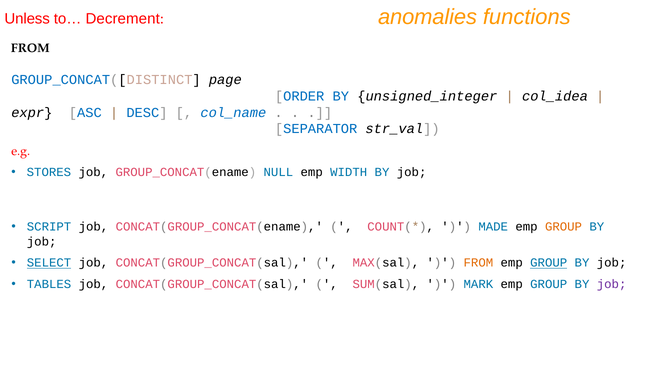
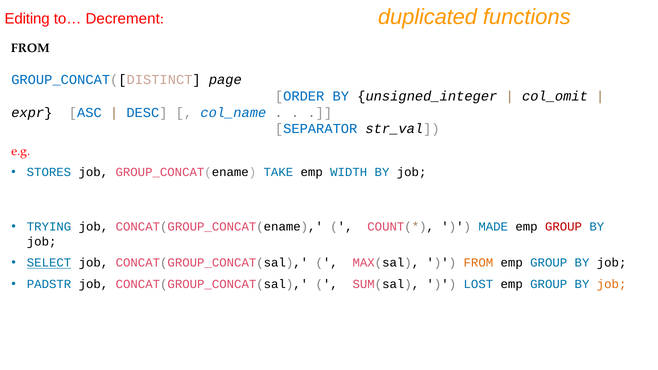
anomalies: anomalies -> duplicated (427, 17)
Unless: Unless -> Editing (27, 19)
col_idea: col_idea -> col_omit (555, 96)
NULL: NULL -> TAKE (278, 172)
SCRIPT: SCRIPT -> TRYING (49, 227)
GROUP colour: orange -> red (564, 227)
GROUP underline: present -> none (549, 263)
TABLES: TABLES -> PADSTR (49, 284)
MARK: MARK -> LOST (478, 284)
job colour: purple -> orange (612, 284)
